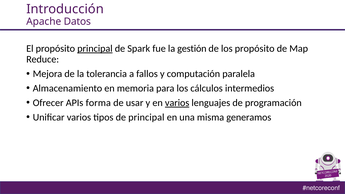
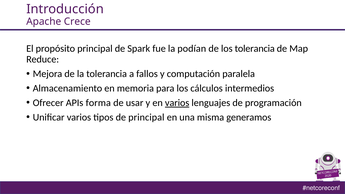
Datos: Datos -> Crece (77, 21)
principal underline: present -> none (95, 49)
gestión: gestión -> podían (192, 49)
los propósito: propósito -> tolerancia (255, 49)
